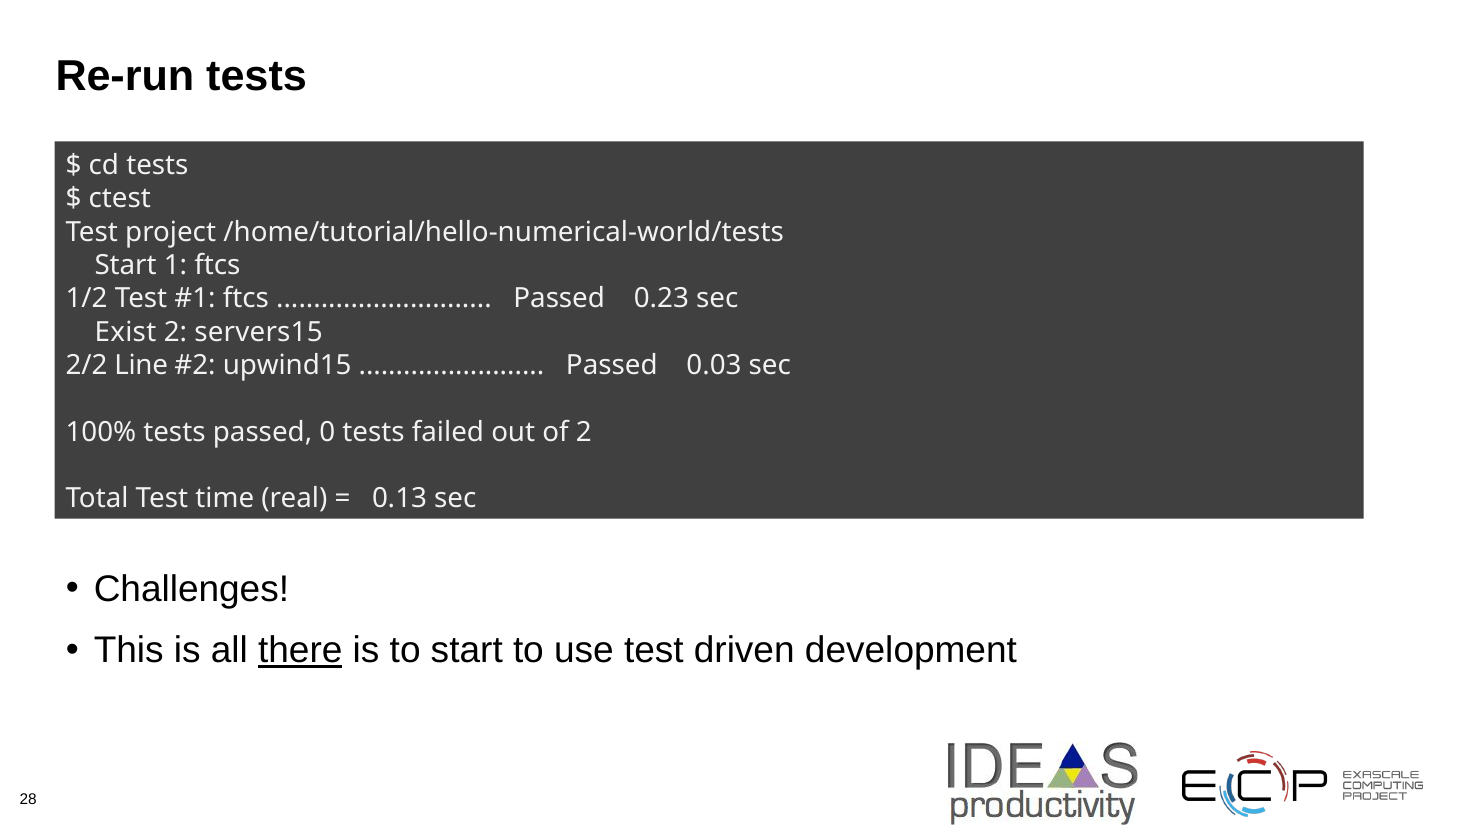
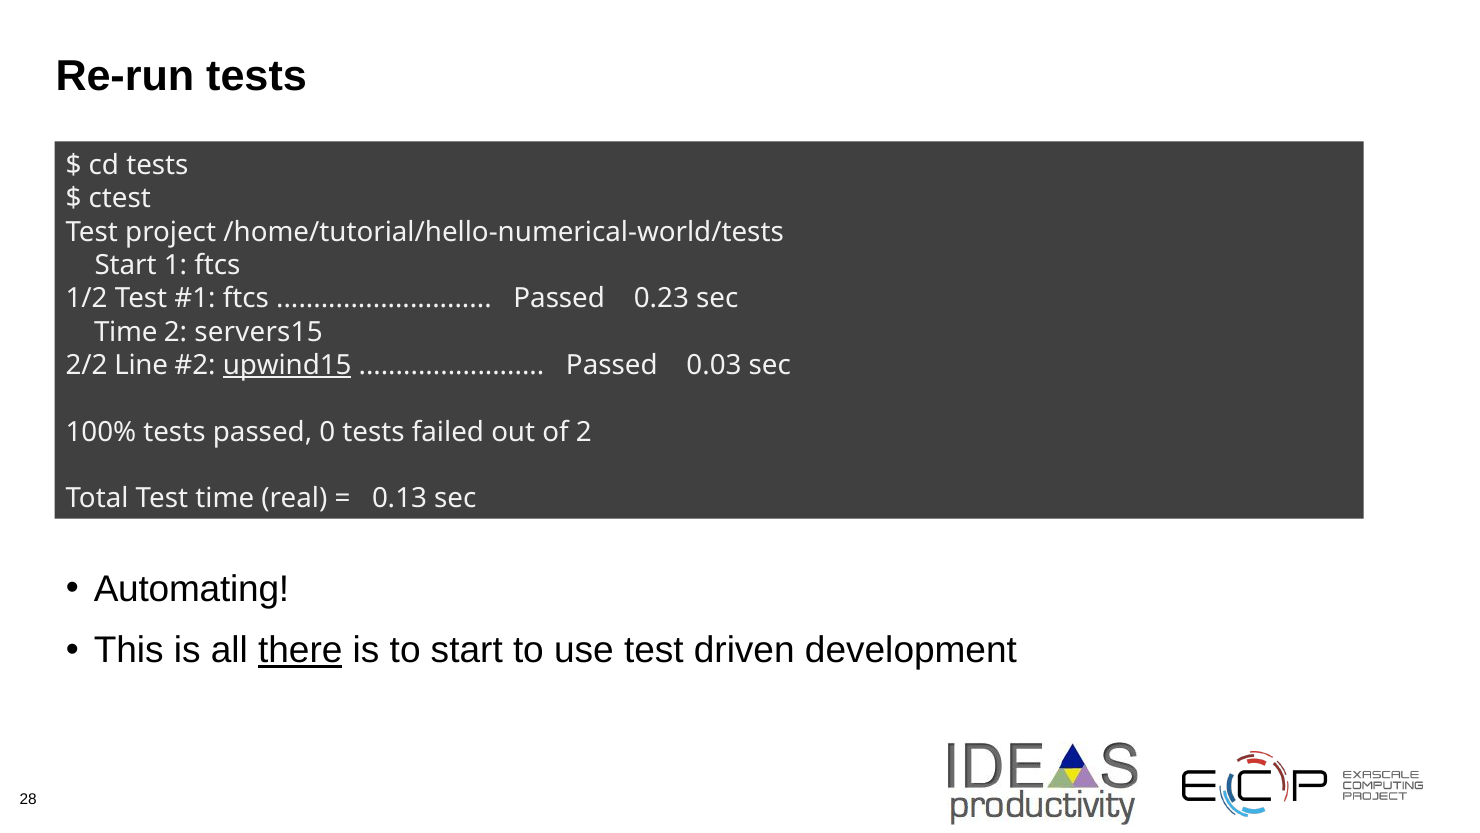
Exist: Exist -> Time (126, 332)
upwind15 underline: none -> present (287, 365)
Challenges: Challenges -> Automating (192, 589)
